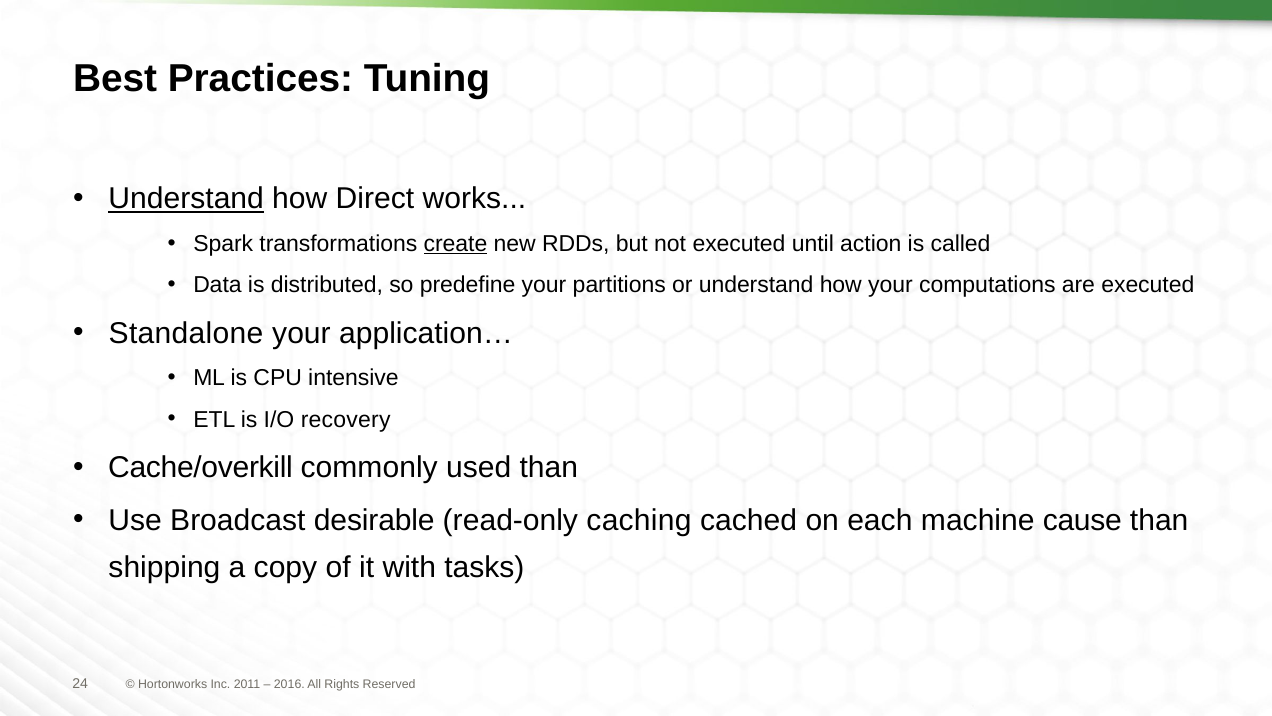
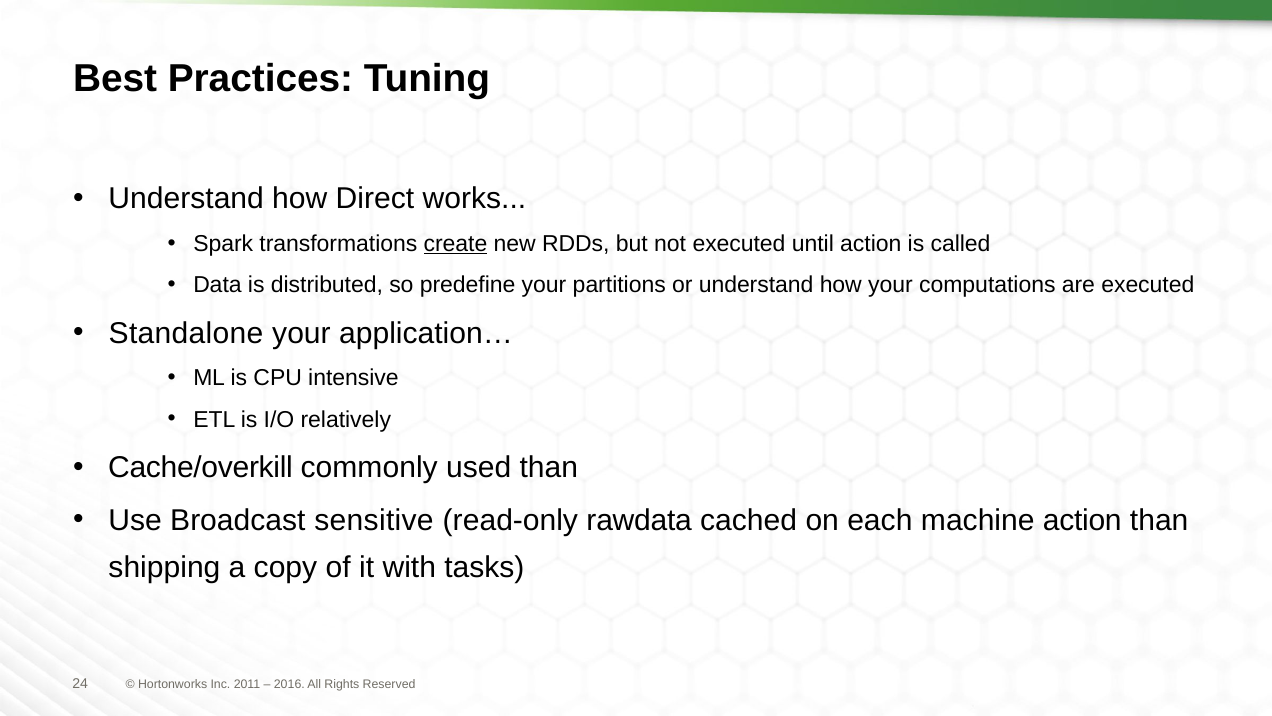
Understand underline: present -> none (186, 199)
recovery: recovery -> relatively (346, 419)
desirable: desirable -> sensitive (374, 520)
caching: caching -> rawdata (639, 520)
machine cause: cause -> action (1082, 520)
